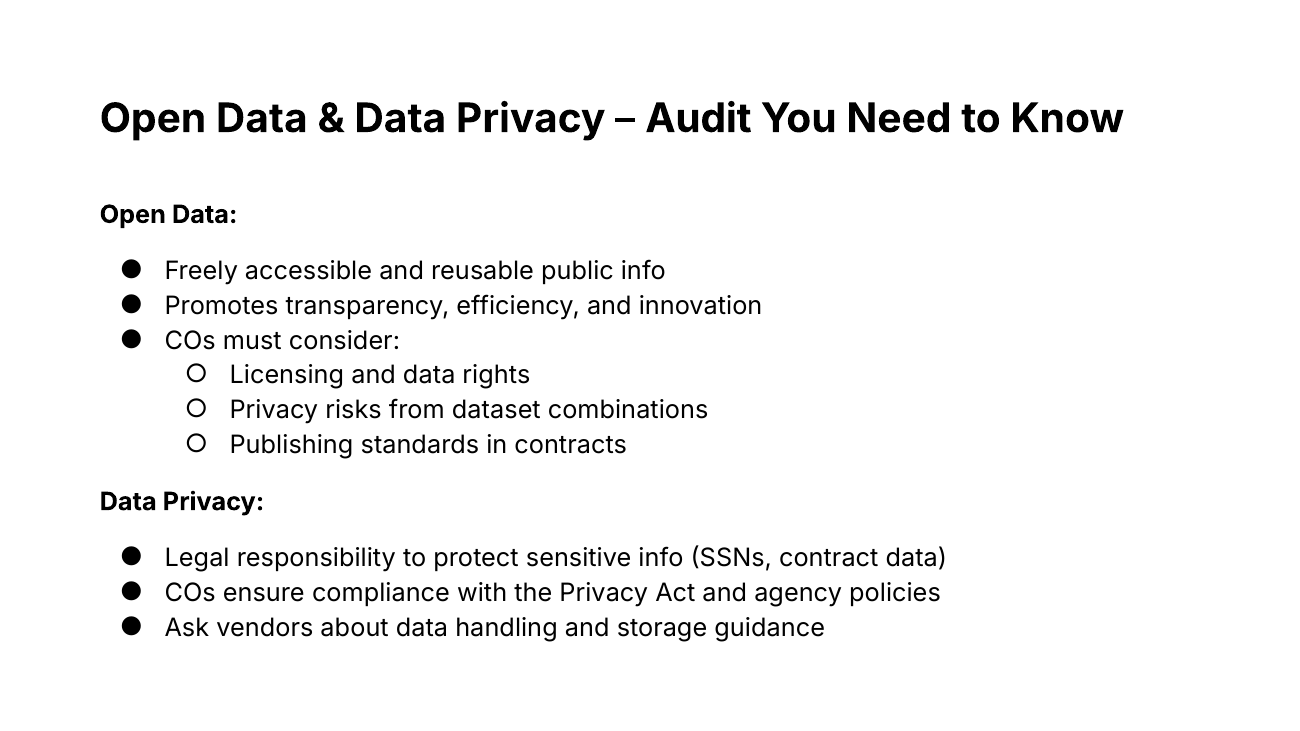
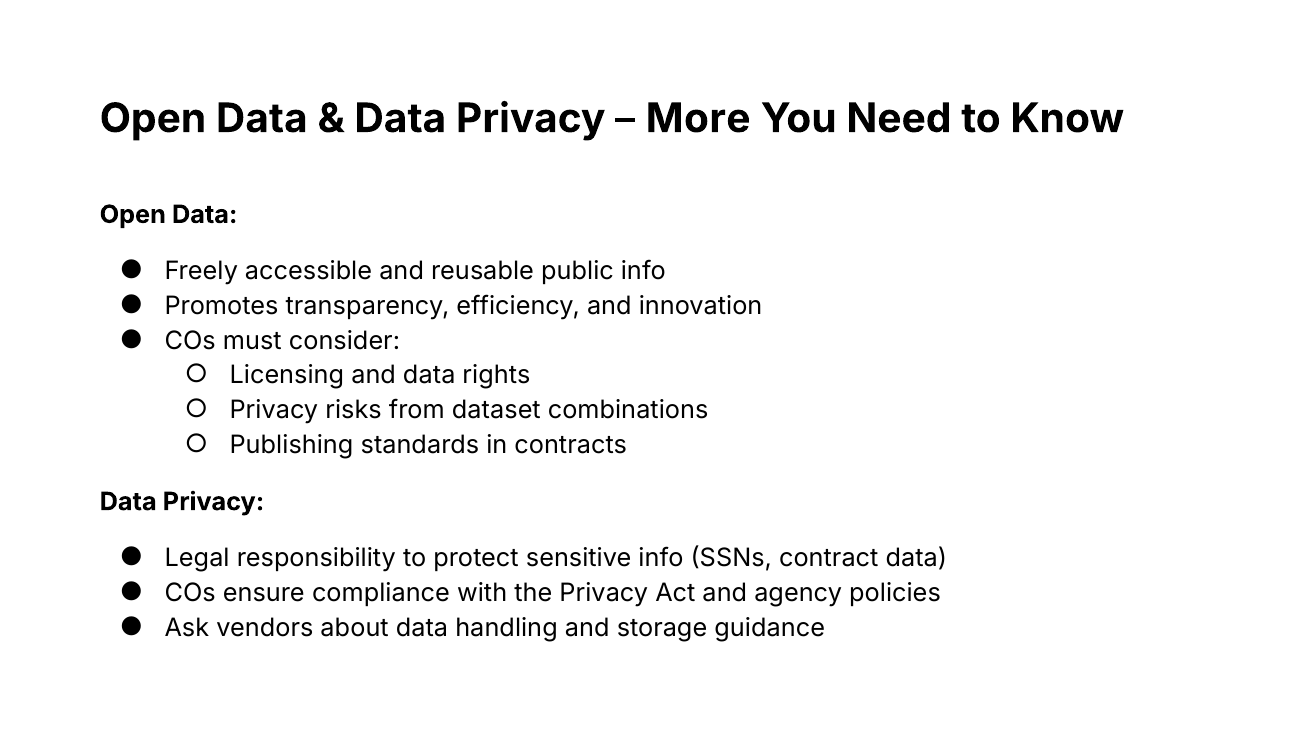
Audit: Audit -> More (698, 119)
